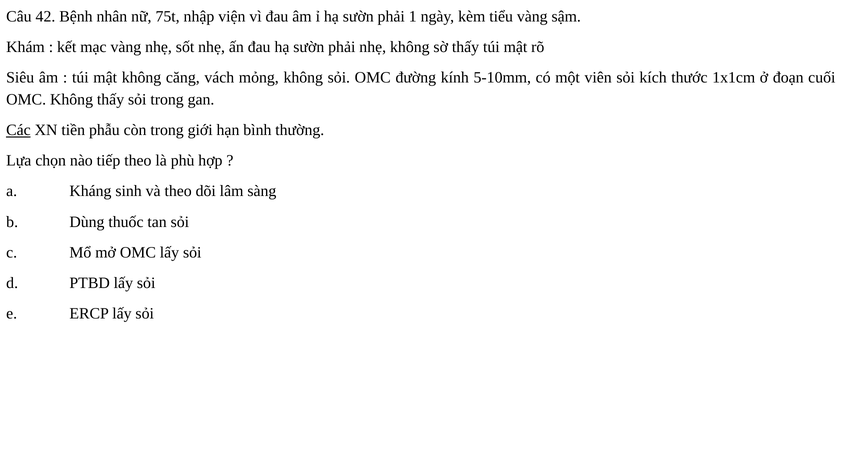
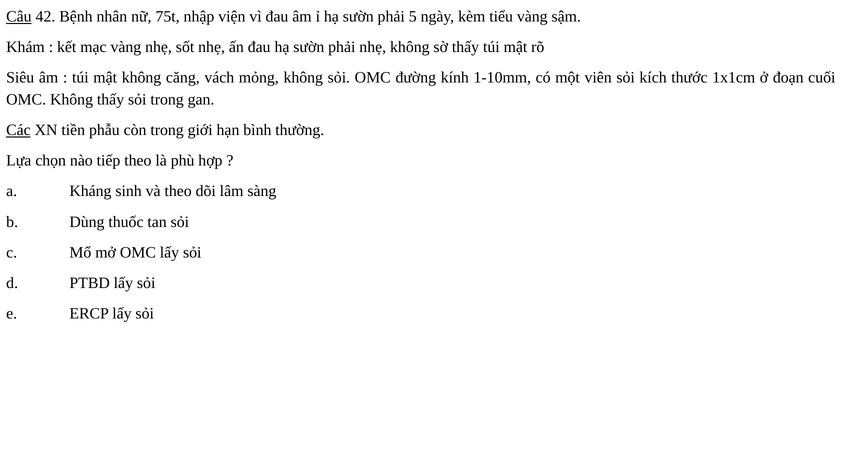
Câu underline: none -> present (19, 17)
1: 1 -> 5 (413, 17)
5-10mm: 5-10mm -> 1-10mm (502, 78)
